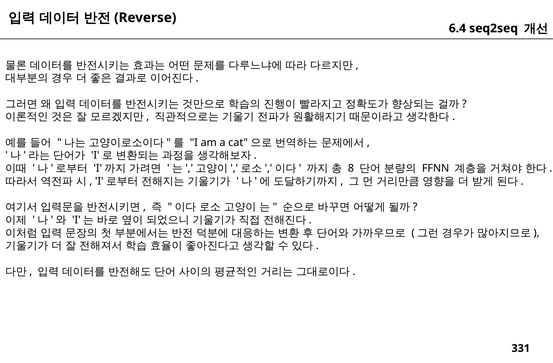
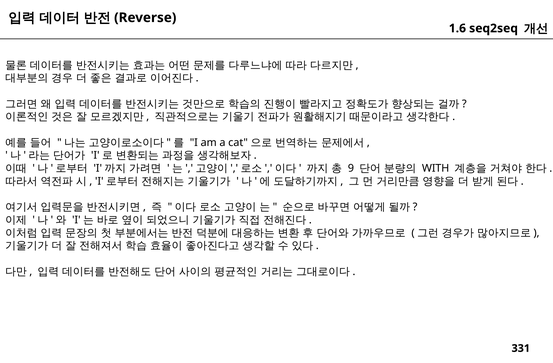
6.4: 6.4 -> 1.6 (457, 28)
8: 8 -> 9 (351, 168)
FFNN: FFNN -> WITH (436, 168)
